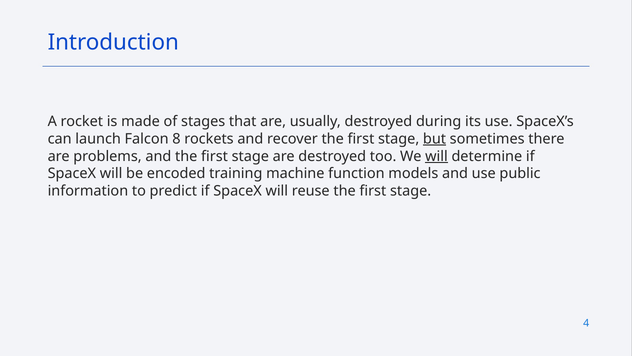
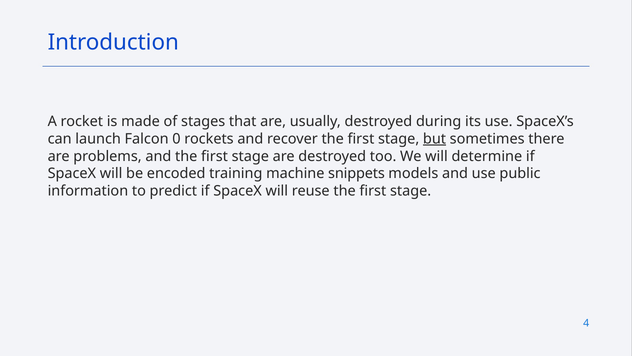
8: 8 -> 0 (176, 139)
will underline: present -> none (436, 156)
function: function -> snippets (356, 173)
